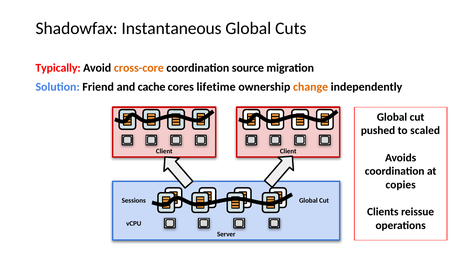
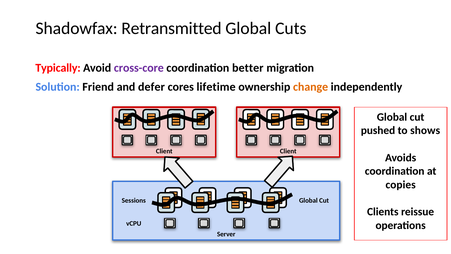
Instantaneous: Instantaneous -> Retransmitted (172, 28)
cross-core colour: orange -> purple (139, 68)
source: source -> better (248, 68)
cache: cache -> defer (151, 87)
scaled: scaled -> shows (425, 130)
